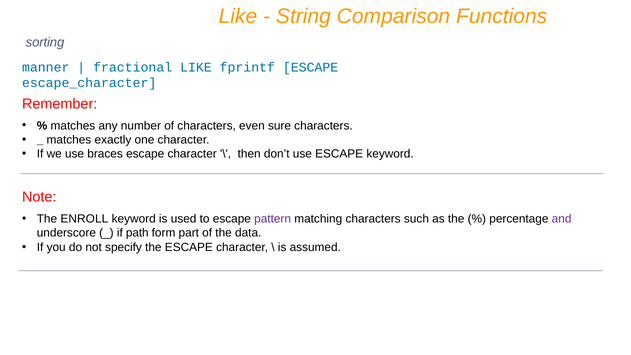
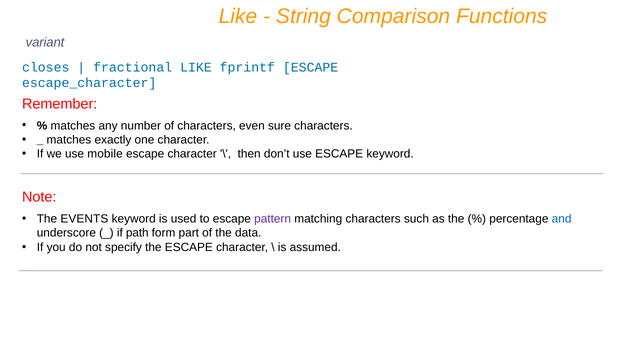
sorting: sorting -> variant (45, 42)
manner: manner -> closes (46, 67)
braces: braces -> mobile (105, 154)
ENROLL: ENROLL -> EVENTS (84, 219)
and colour: purple -> blue (562, 219)
